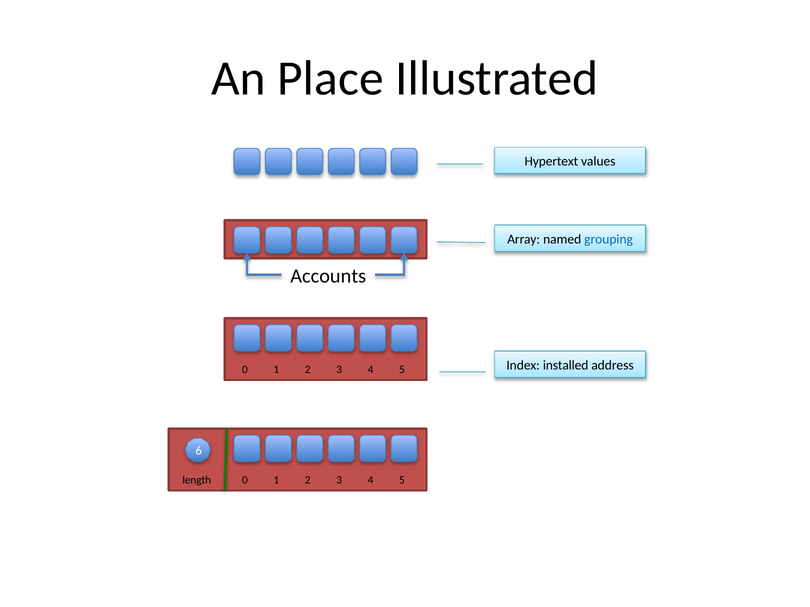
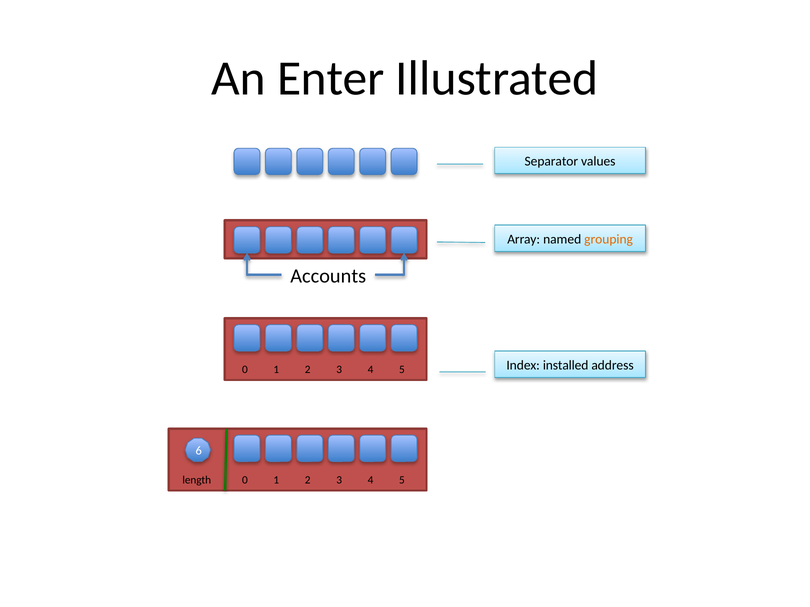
Place: Place -> Enter (331, 78)
Hypertext: Hypertext -> Separator (551, 162)
grouping colour: blue -> orange (609, 239)
